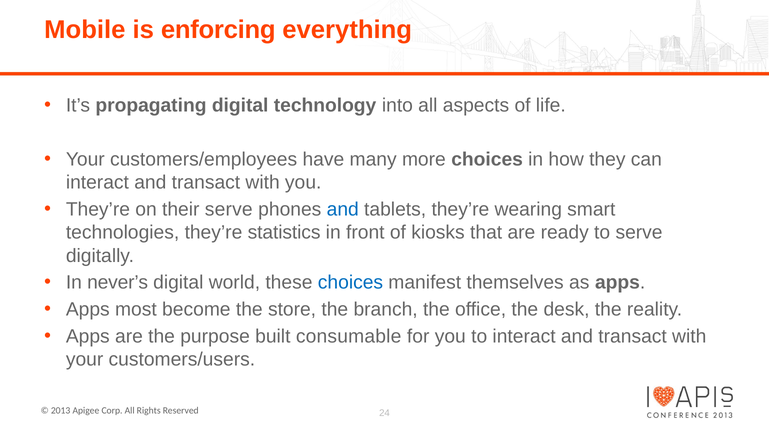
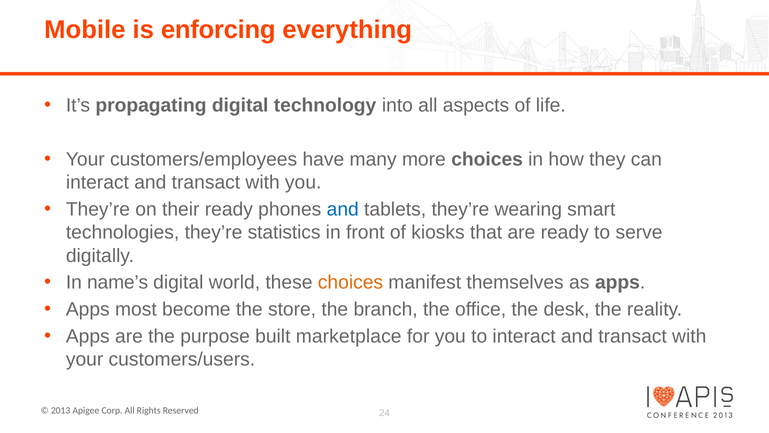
their serve: serve -> ready (229, 210)
never’s: never’s -> name’s (118, 283)
choices colour: blue -> orange (350, 283)
consumable: consumable -> marketplace (349, 337)
